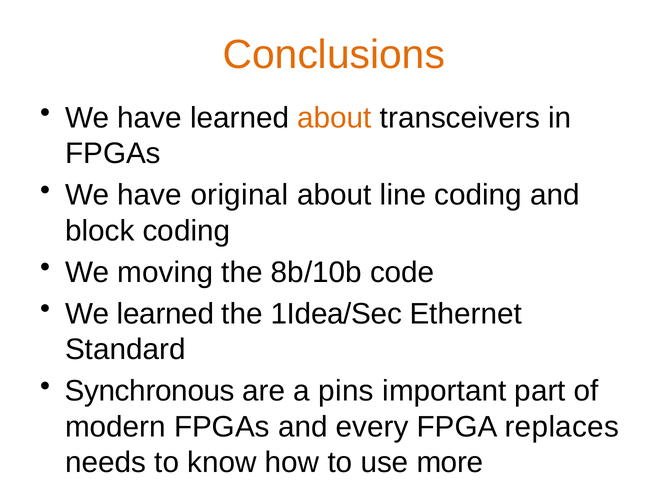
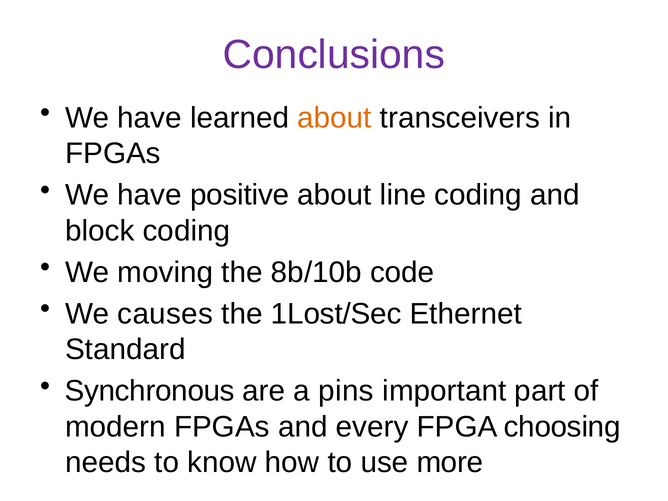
Conclusions colour: orange -> purple (334, 55)
original: original -> positive (240, 195)
We learned: learned -> causes (165, 314)
1Idea/Sec: 1Idea/Sec -> 1Lost/Sec (336, 314)
replaces: replaces -> choosing (562, 427)
